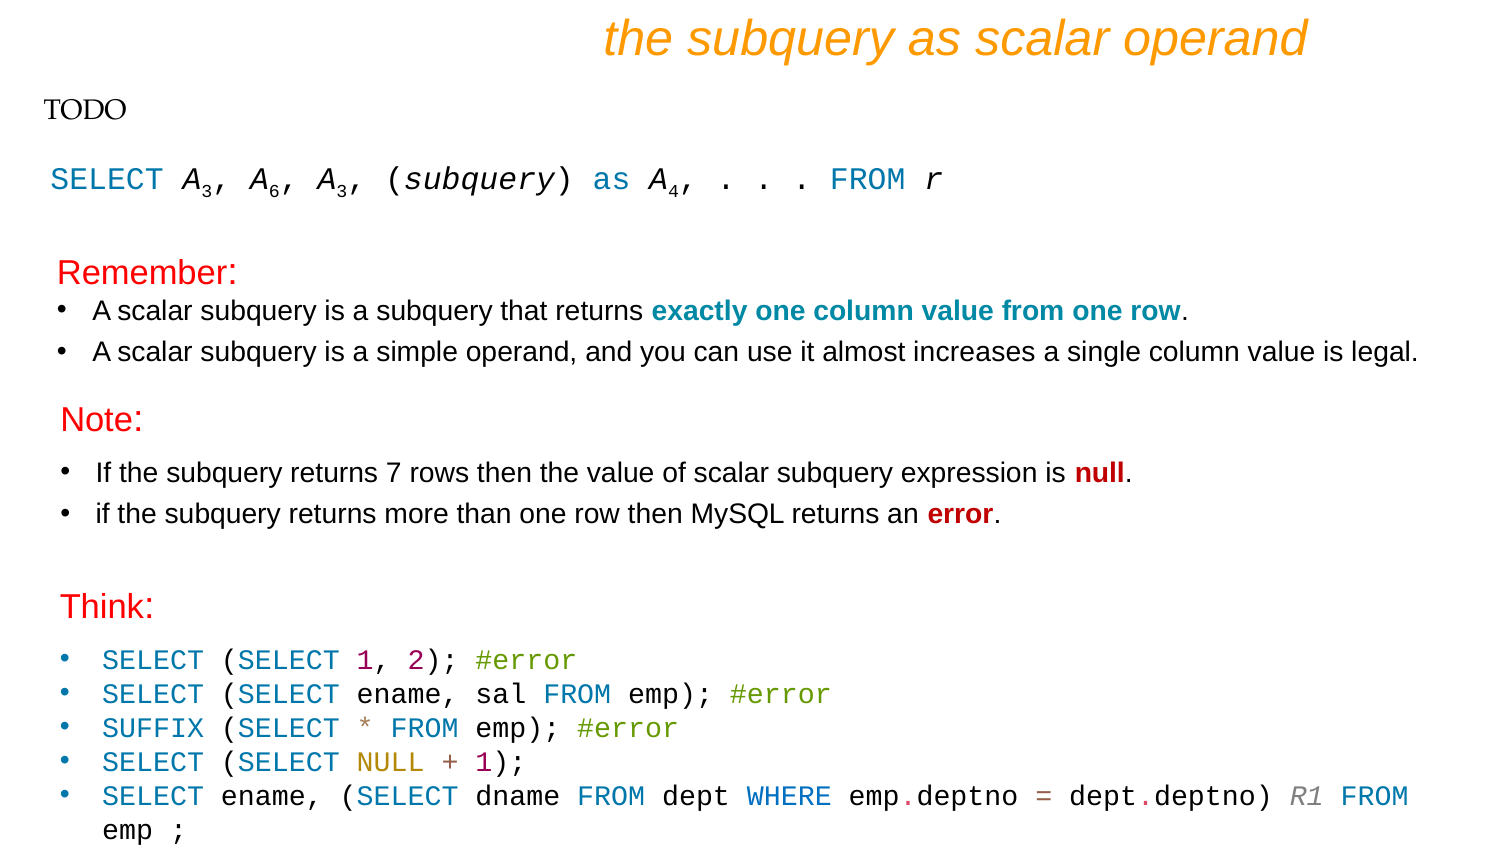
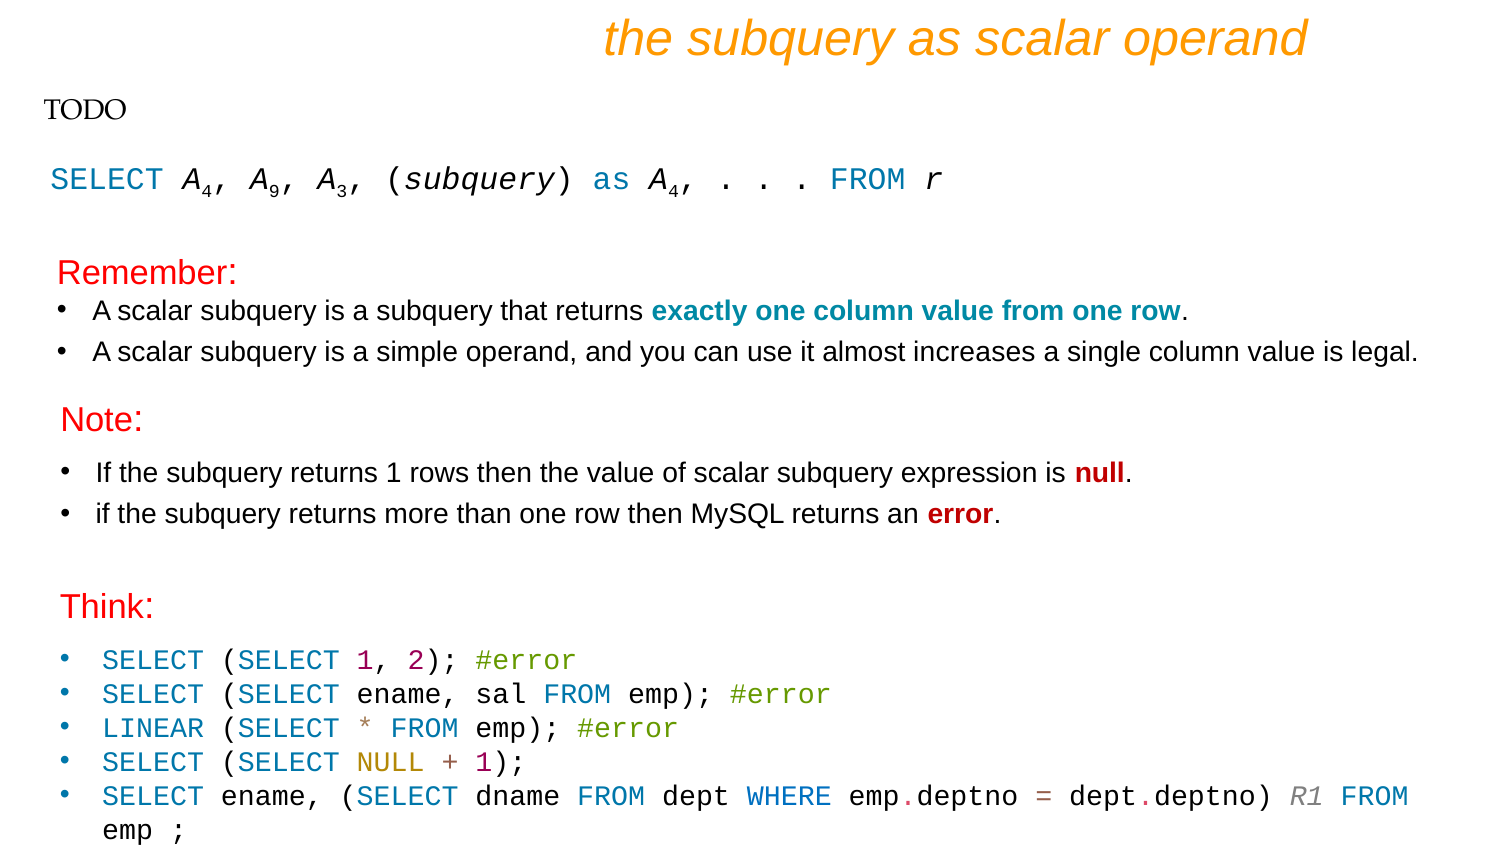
SELECT A 3: 3 -> 4 (207, 191)
6: 6 -> 9 (274, 191)
returns 7: 7 -> 1 (394, 473)
SUFFIX: SUFFIX -> LINEAR (153, 728)
